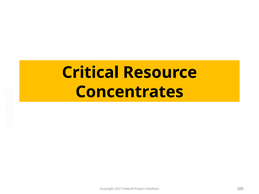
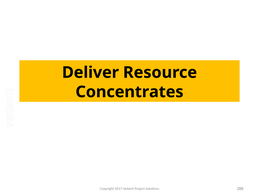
Critical: Critical -> Deliver (90, 73)
